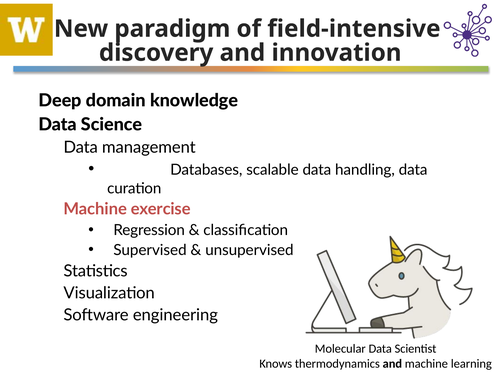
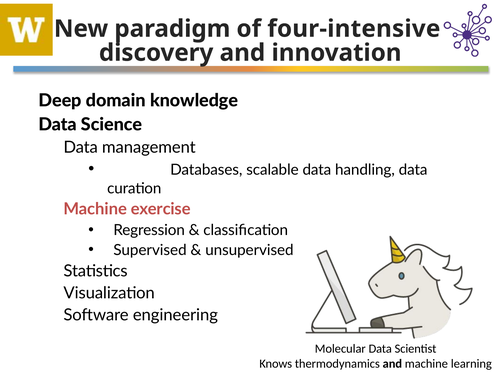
field-intensive: field-intensive -> four-intensive (354, 29)
